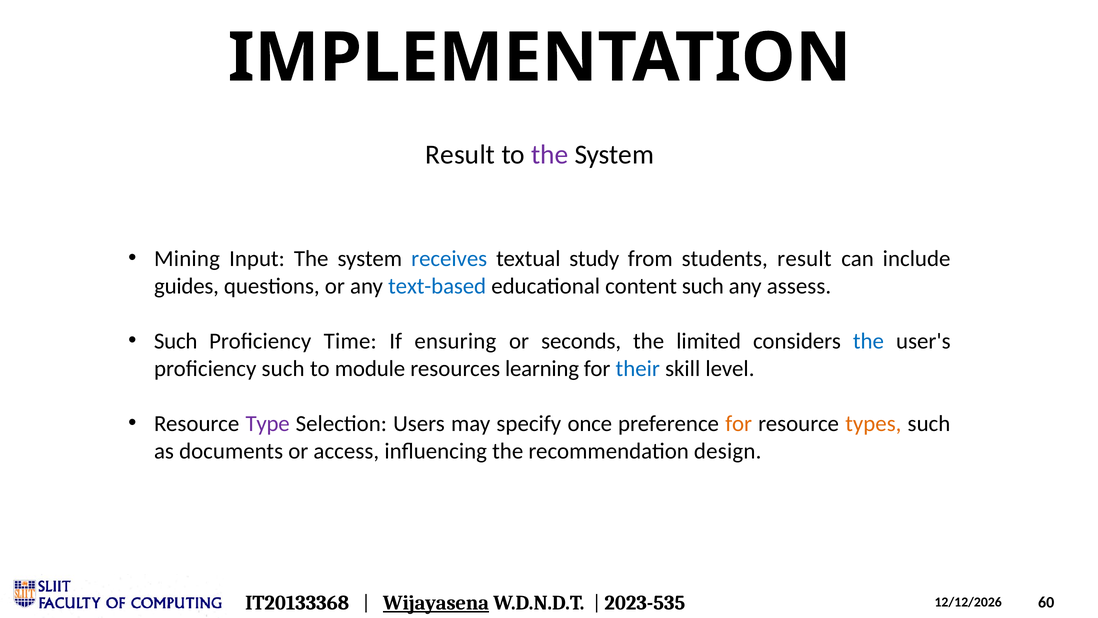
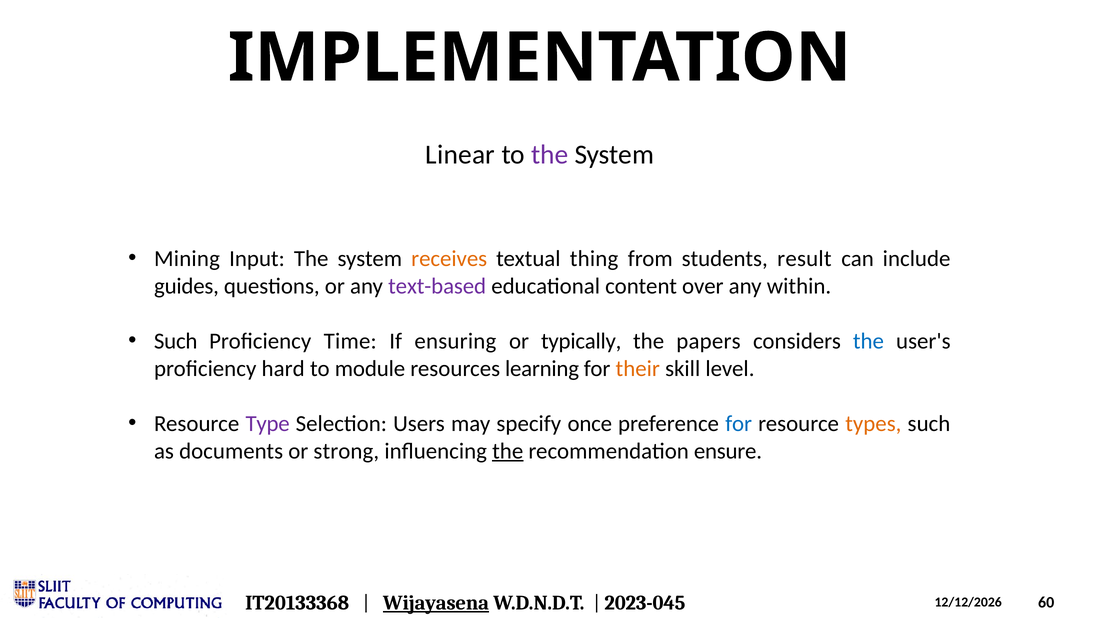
Result: Result -> Linear (460, 155)
receives colour: blue -> orange (449, 258)
study: study -> thing (594, 258)
text-based colour: blue -> purple (437, 286)
content such: such -> over (703, 286)
assess: assess -> within (799, 286)
seconds: seconds -> typically (581, 341)
limited: limited -> papers (708, 341)
proficiency such: such -> hard (283, 368)
their colour: blue -> orange (638, 368)
for colour: orange -> blue (739, 423)
access: access -> strong (346, 451)
the underline: none -> present (508, 451)
design: design -> ensure (728, 451)
2023-535: 2023-535 -> 2023-045 (645, 603)
